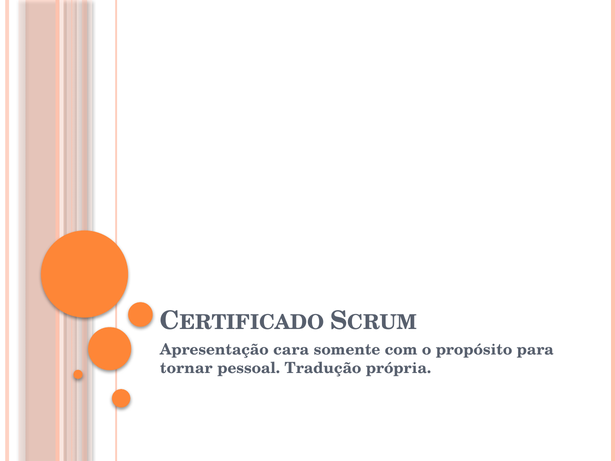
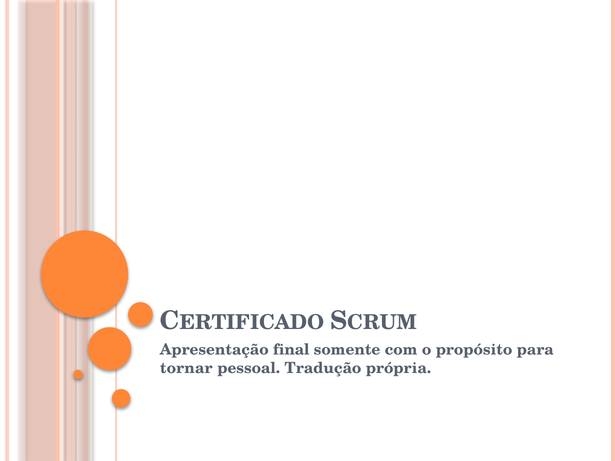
cara: cara -> final (291, 350)
